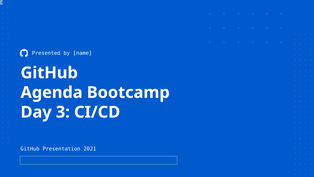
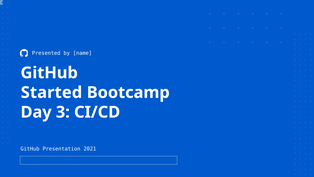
Agenda: Agenda -> Started (51, 92)
